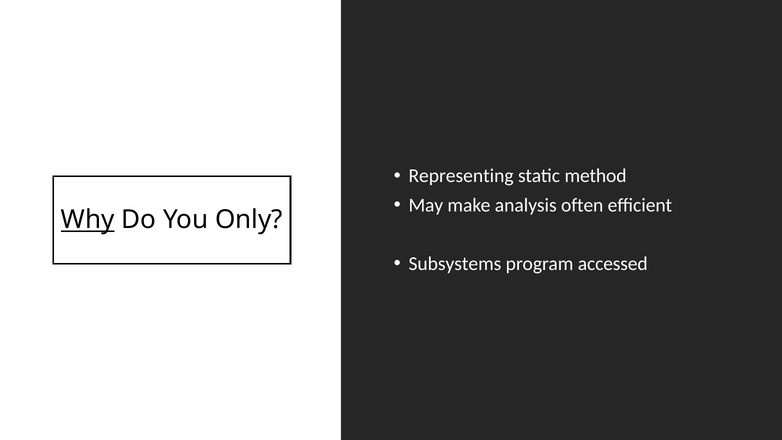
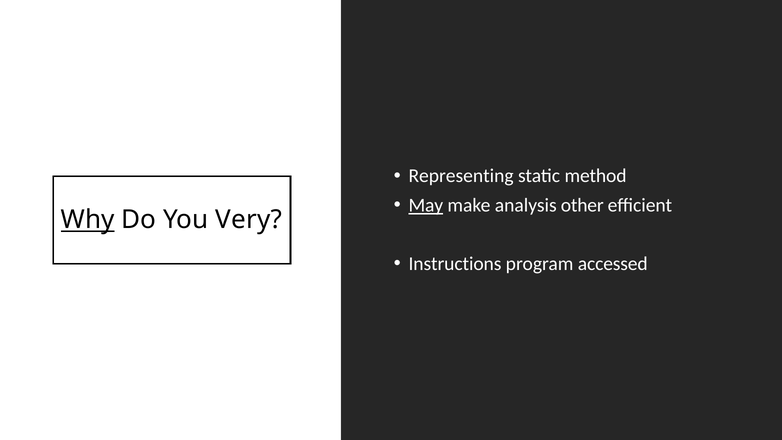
May underline: none -> present (426, 205)
often: often -> other (582, 205)
Only: Only -> Very (249, 220)
Subsystems: Subsystems -> Instructions (455, 264)
